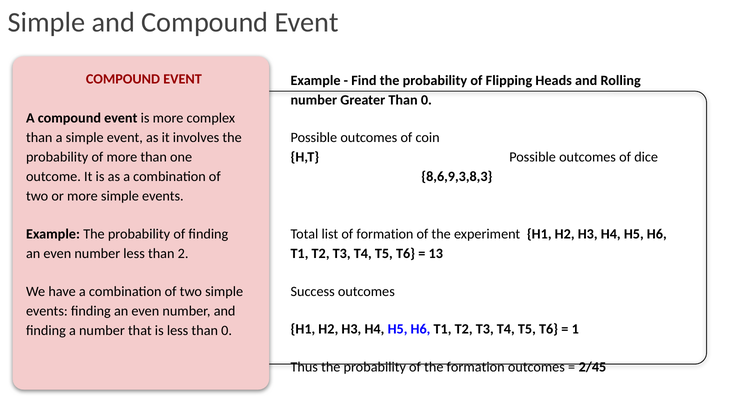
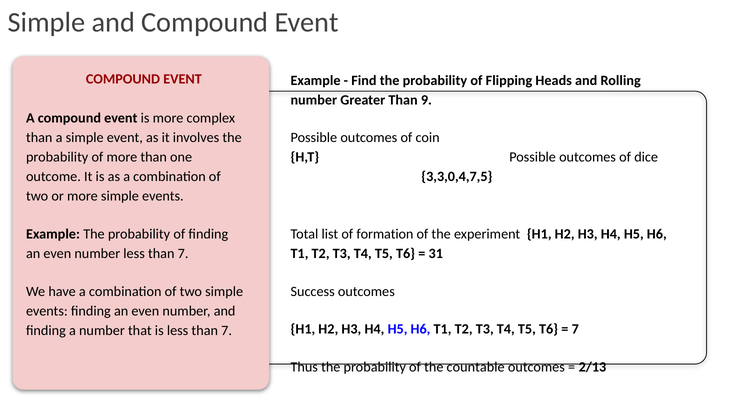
Greater Than 0: 0 -> 9 (426, 100)
8,6,9,3,8,3: 8,6,9,3,8,3 -> 3,3,0,4,7,5 (457, 177)
number less than 2: 2 -> 7 (183, 254)
13: 13 -> 31 (436, 254)
1: 1 -> 7 (575, 329)
is less than 0: 0 -> 7 (227, 331)
the formation: formation -> countable (476, 367)
2/45: 2/45 -> 2/13 (592, 367)
